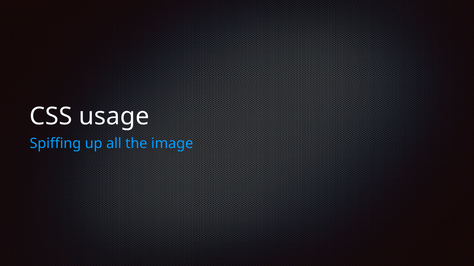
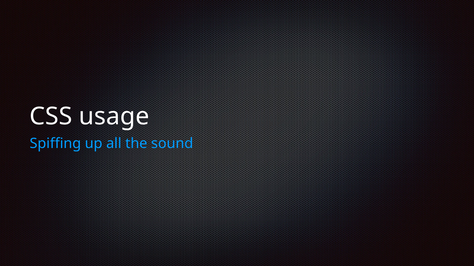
image: image -> sound (172, 144)
